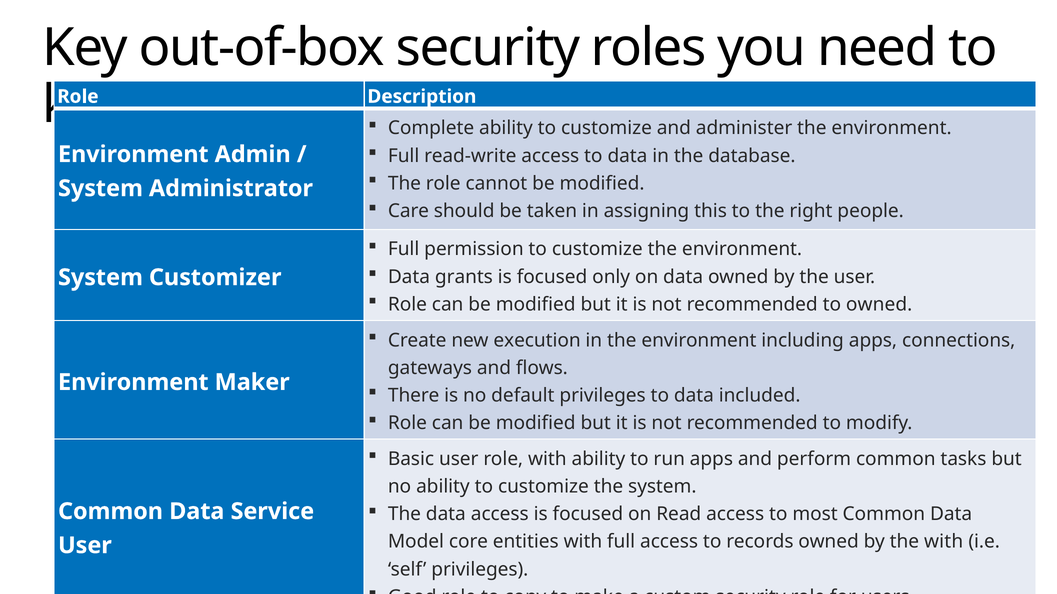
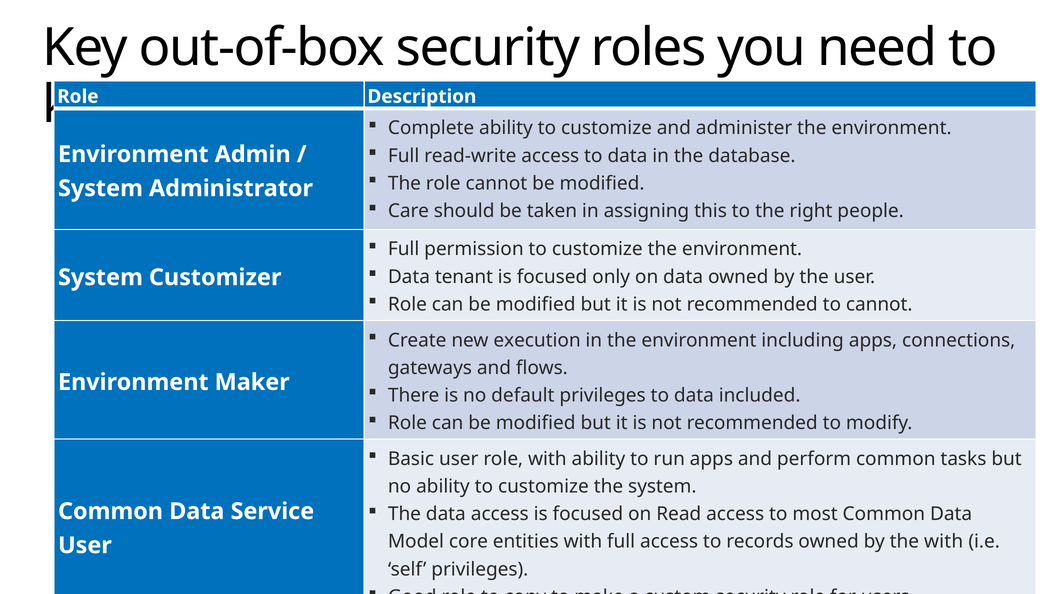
grants: grants -> tenant (464, 277)
to owned: owned -> cannot (879, 305)
